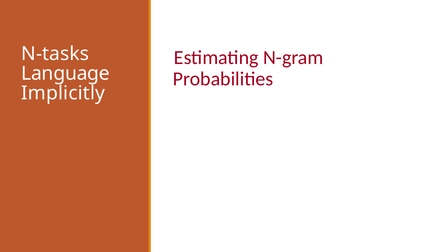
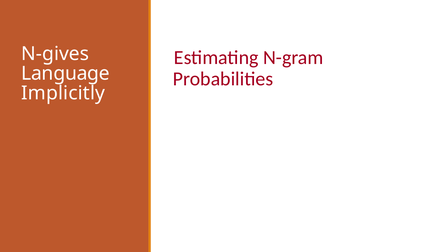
N-tasks: N-tasks -> N-gives (55, 54)
